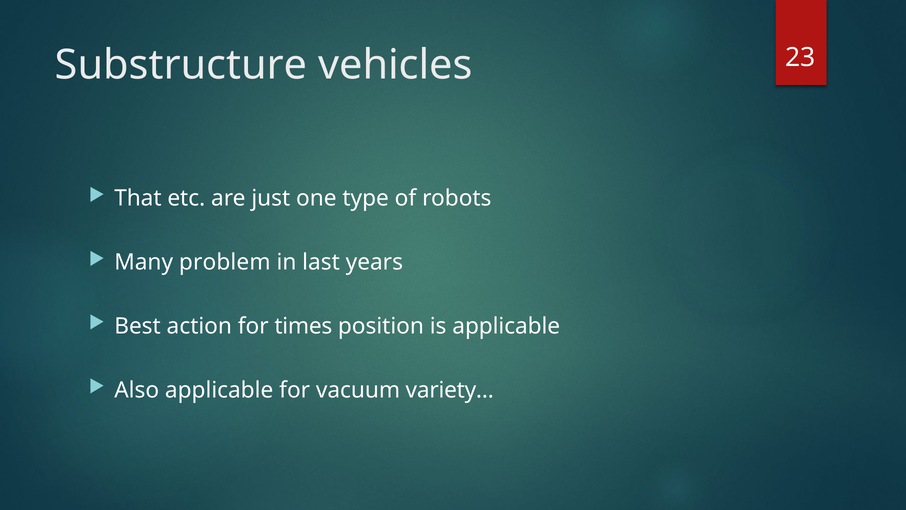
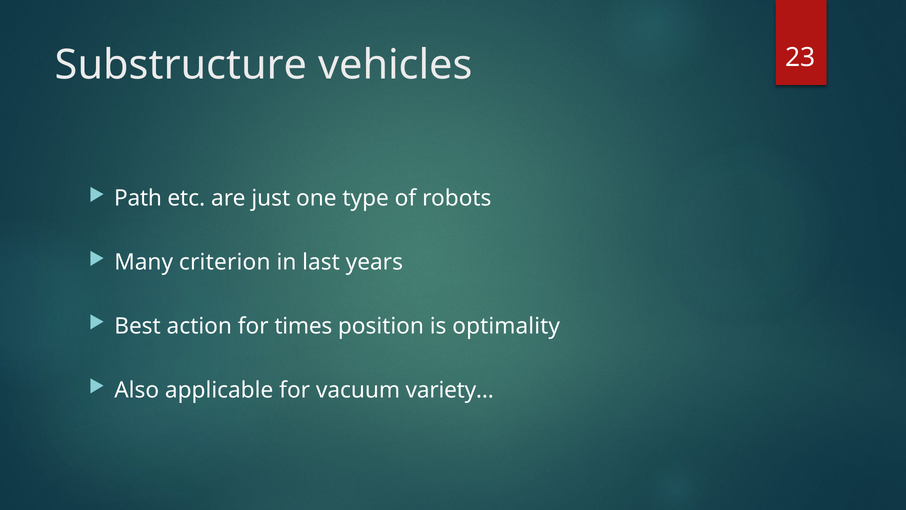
That: That -> Path (138, 198)
problem: problem -> criterion (225, 262)
is applicable: applicable -> optimality (506, 326)
